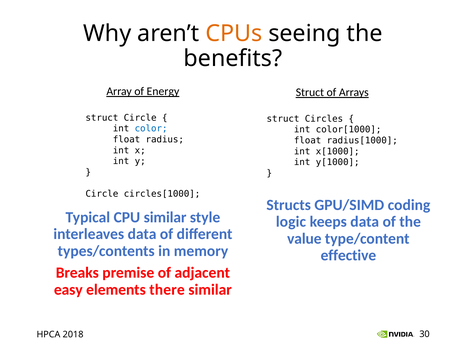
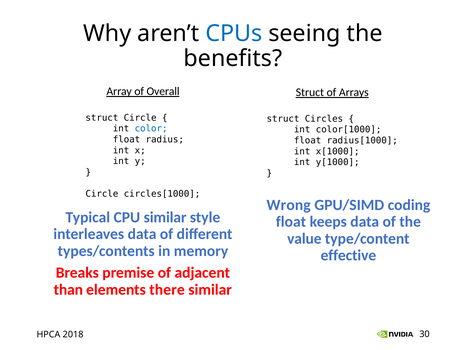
CPUs colour: orange -> blue (234, 33)
Energy: Energy -> Overall (163, 91)
Structs: Structs -> Wrong (289, 205)
logic: logic -> float (291, 221)
easy: easy -> than (68, 289)
